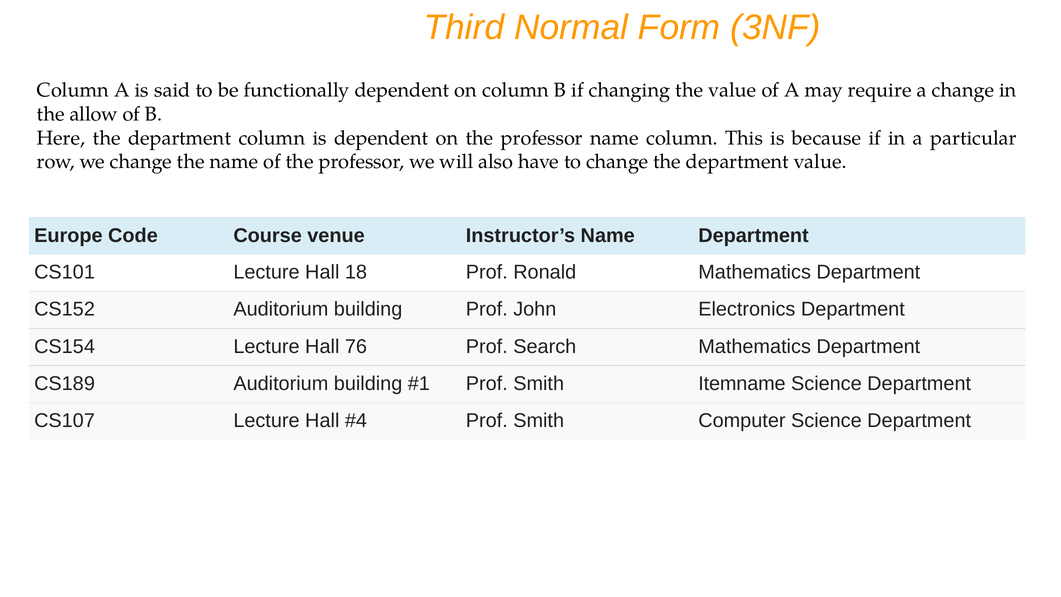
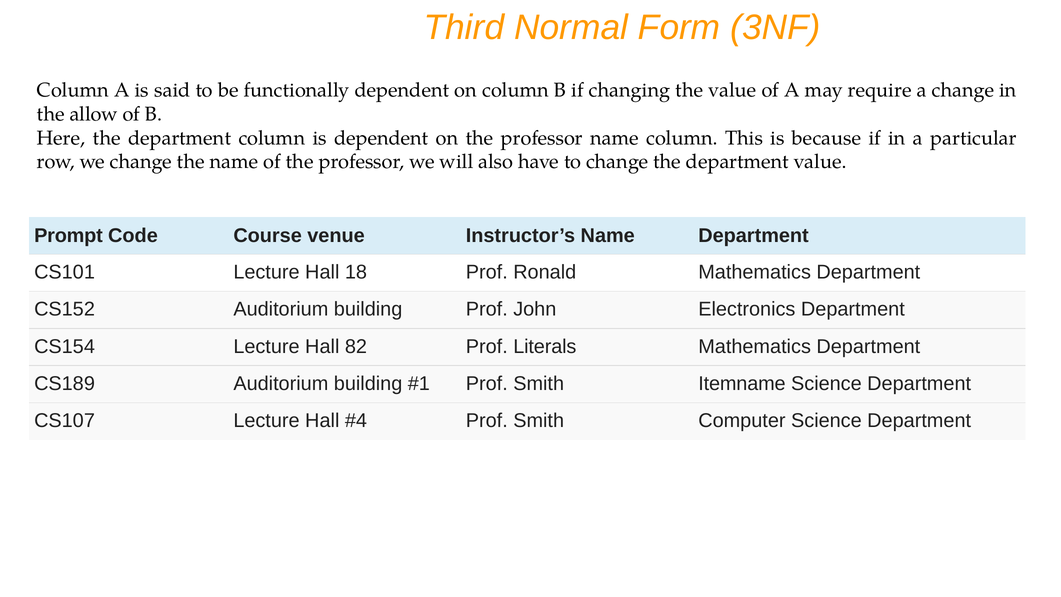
Europe: Europe -> Prompt (68, 236)
76: 76 -> 82 (356, 346)
Search: Search -> Literals (545, 346)
